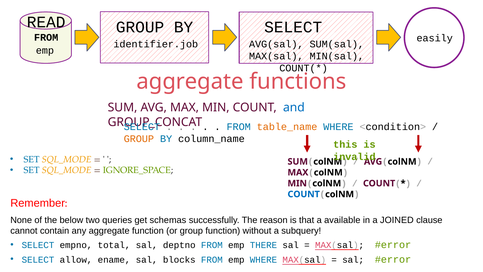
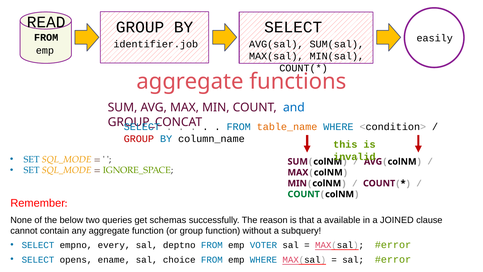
GROUP colour: orange -> red (139, 139)
COUNT colour: blue -> green (304, 194)
total: total -> every (114, 245)
THERE: THERE -> VOTER (263, 245)
allow: allow -> opens (76, 259)
blocks: blocks -> choice (179, 259)
